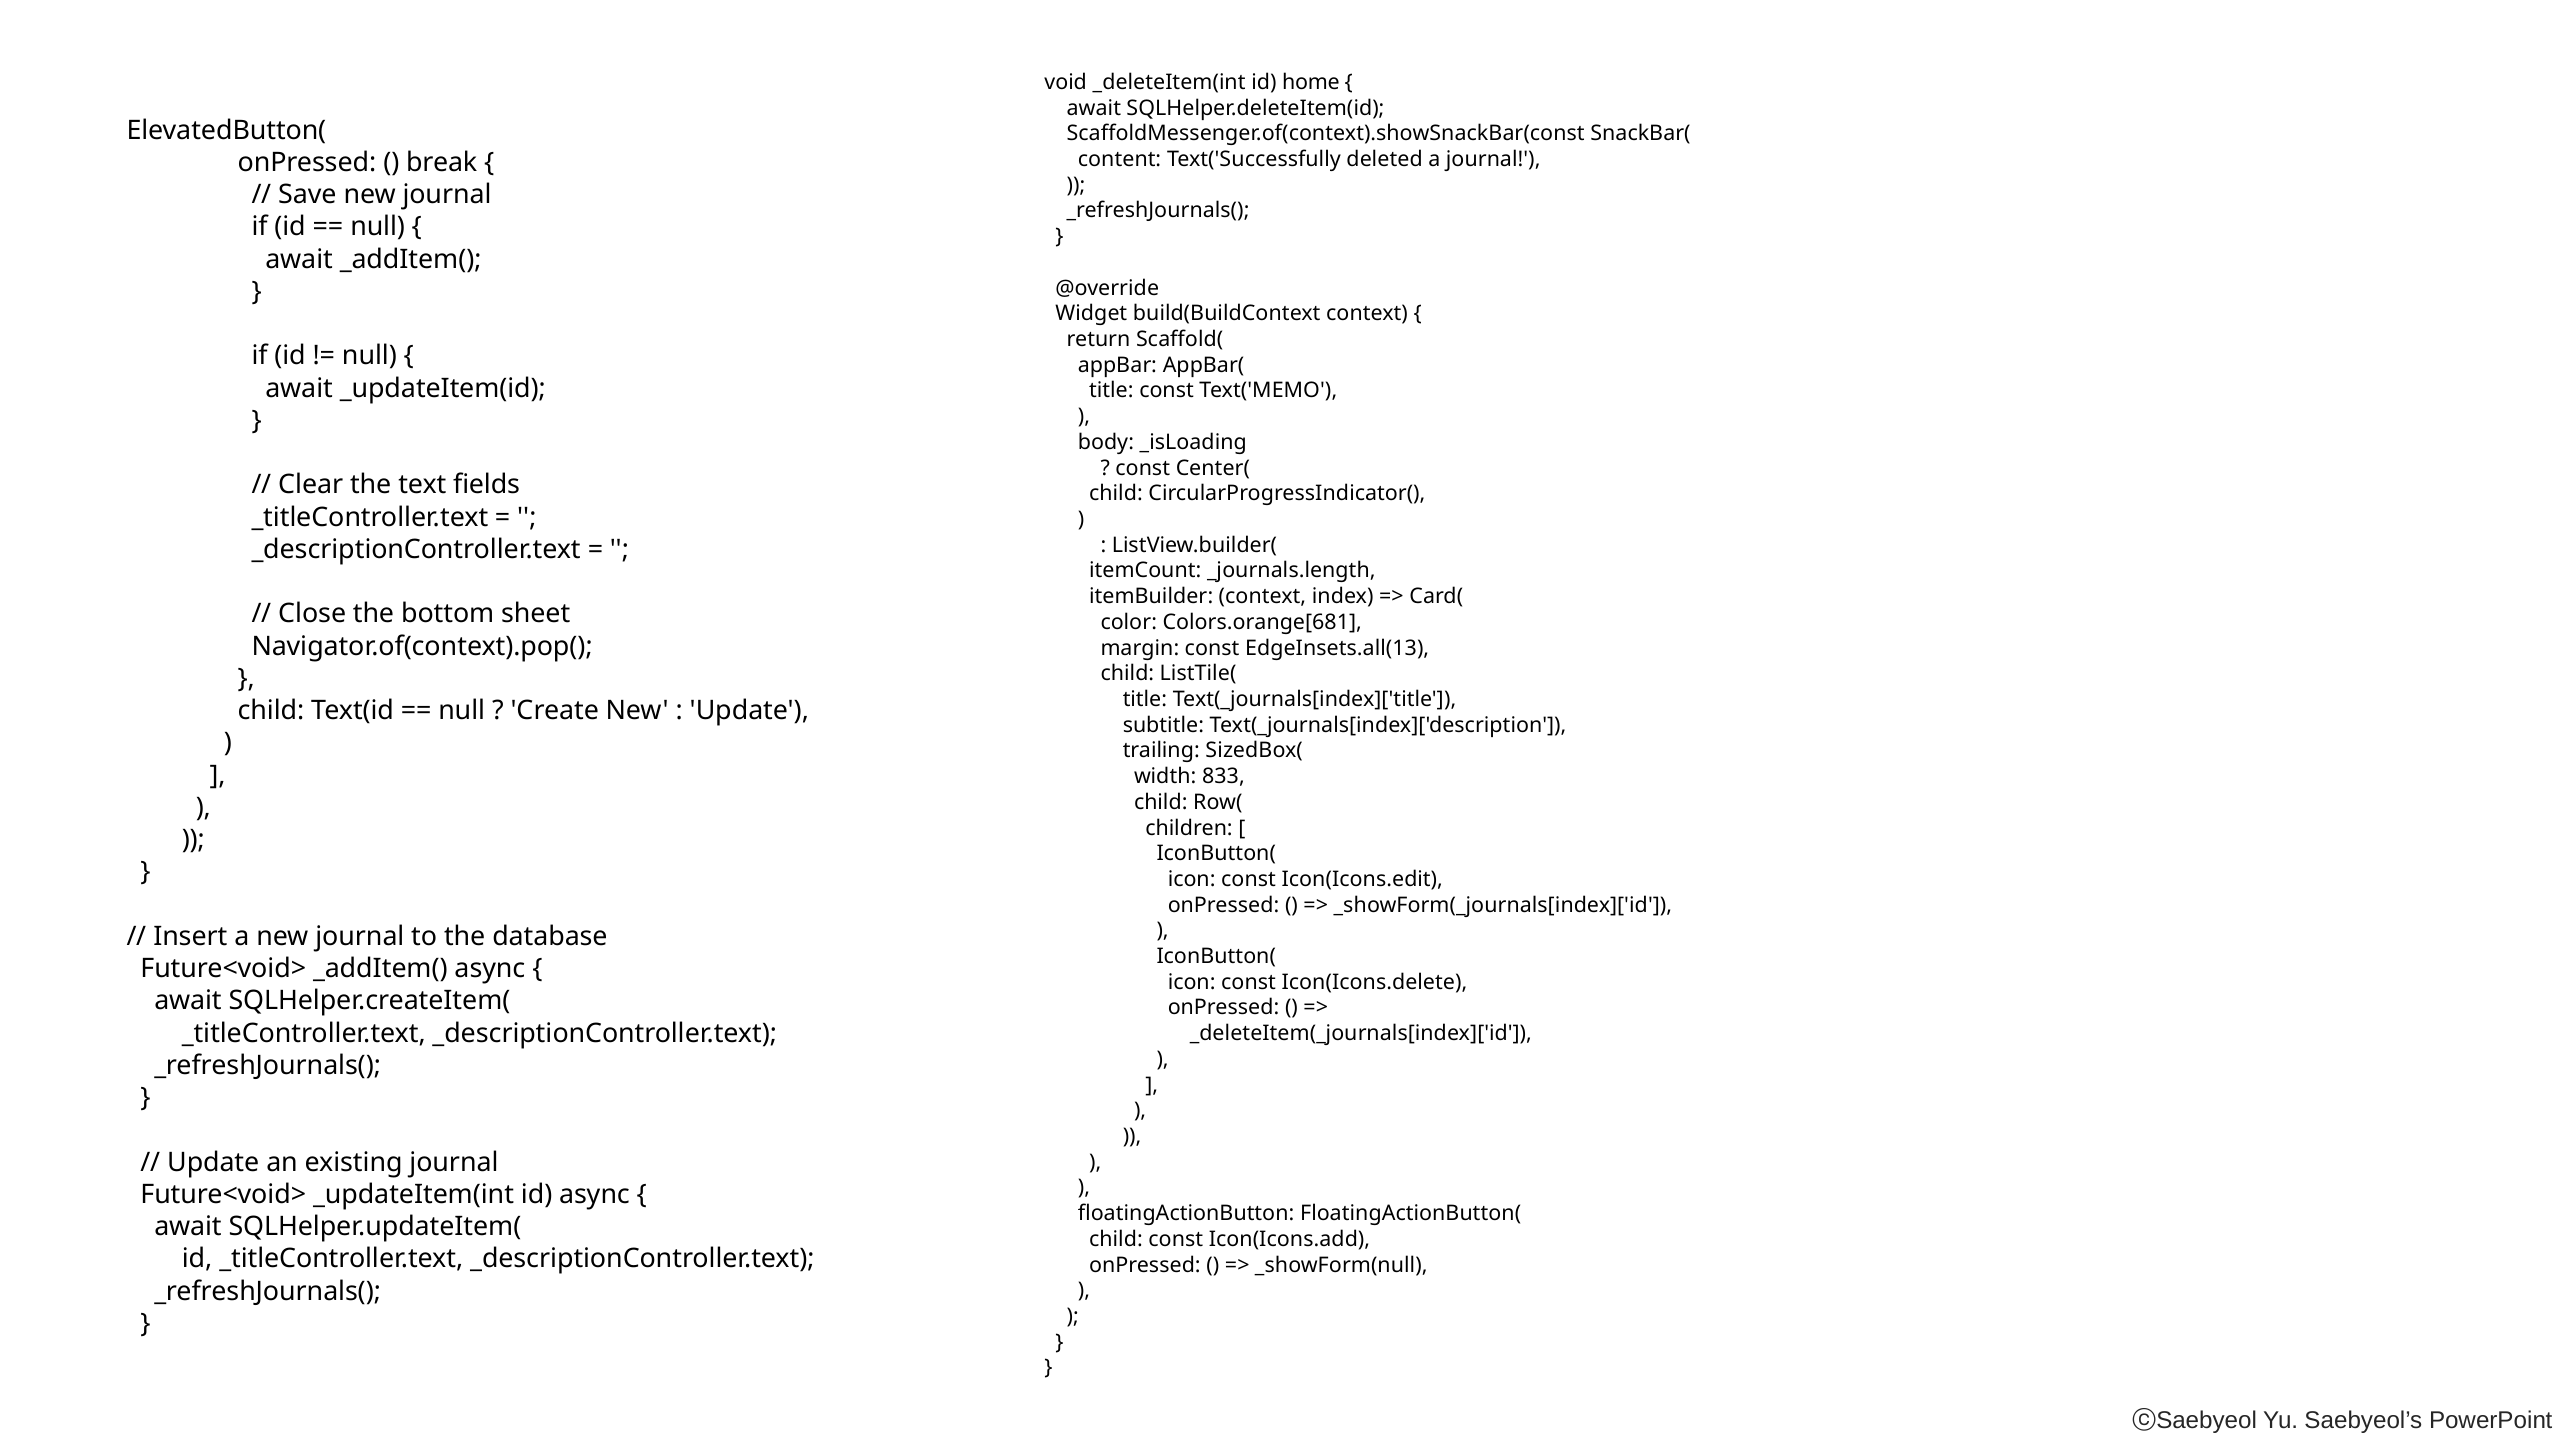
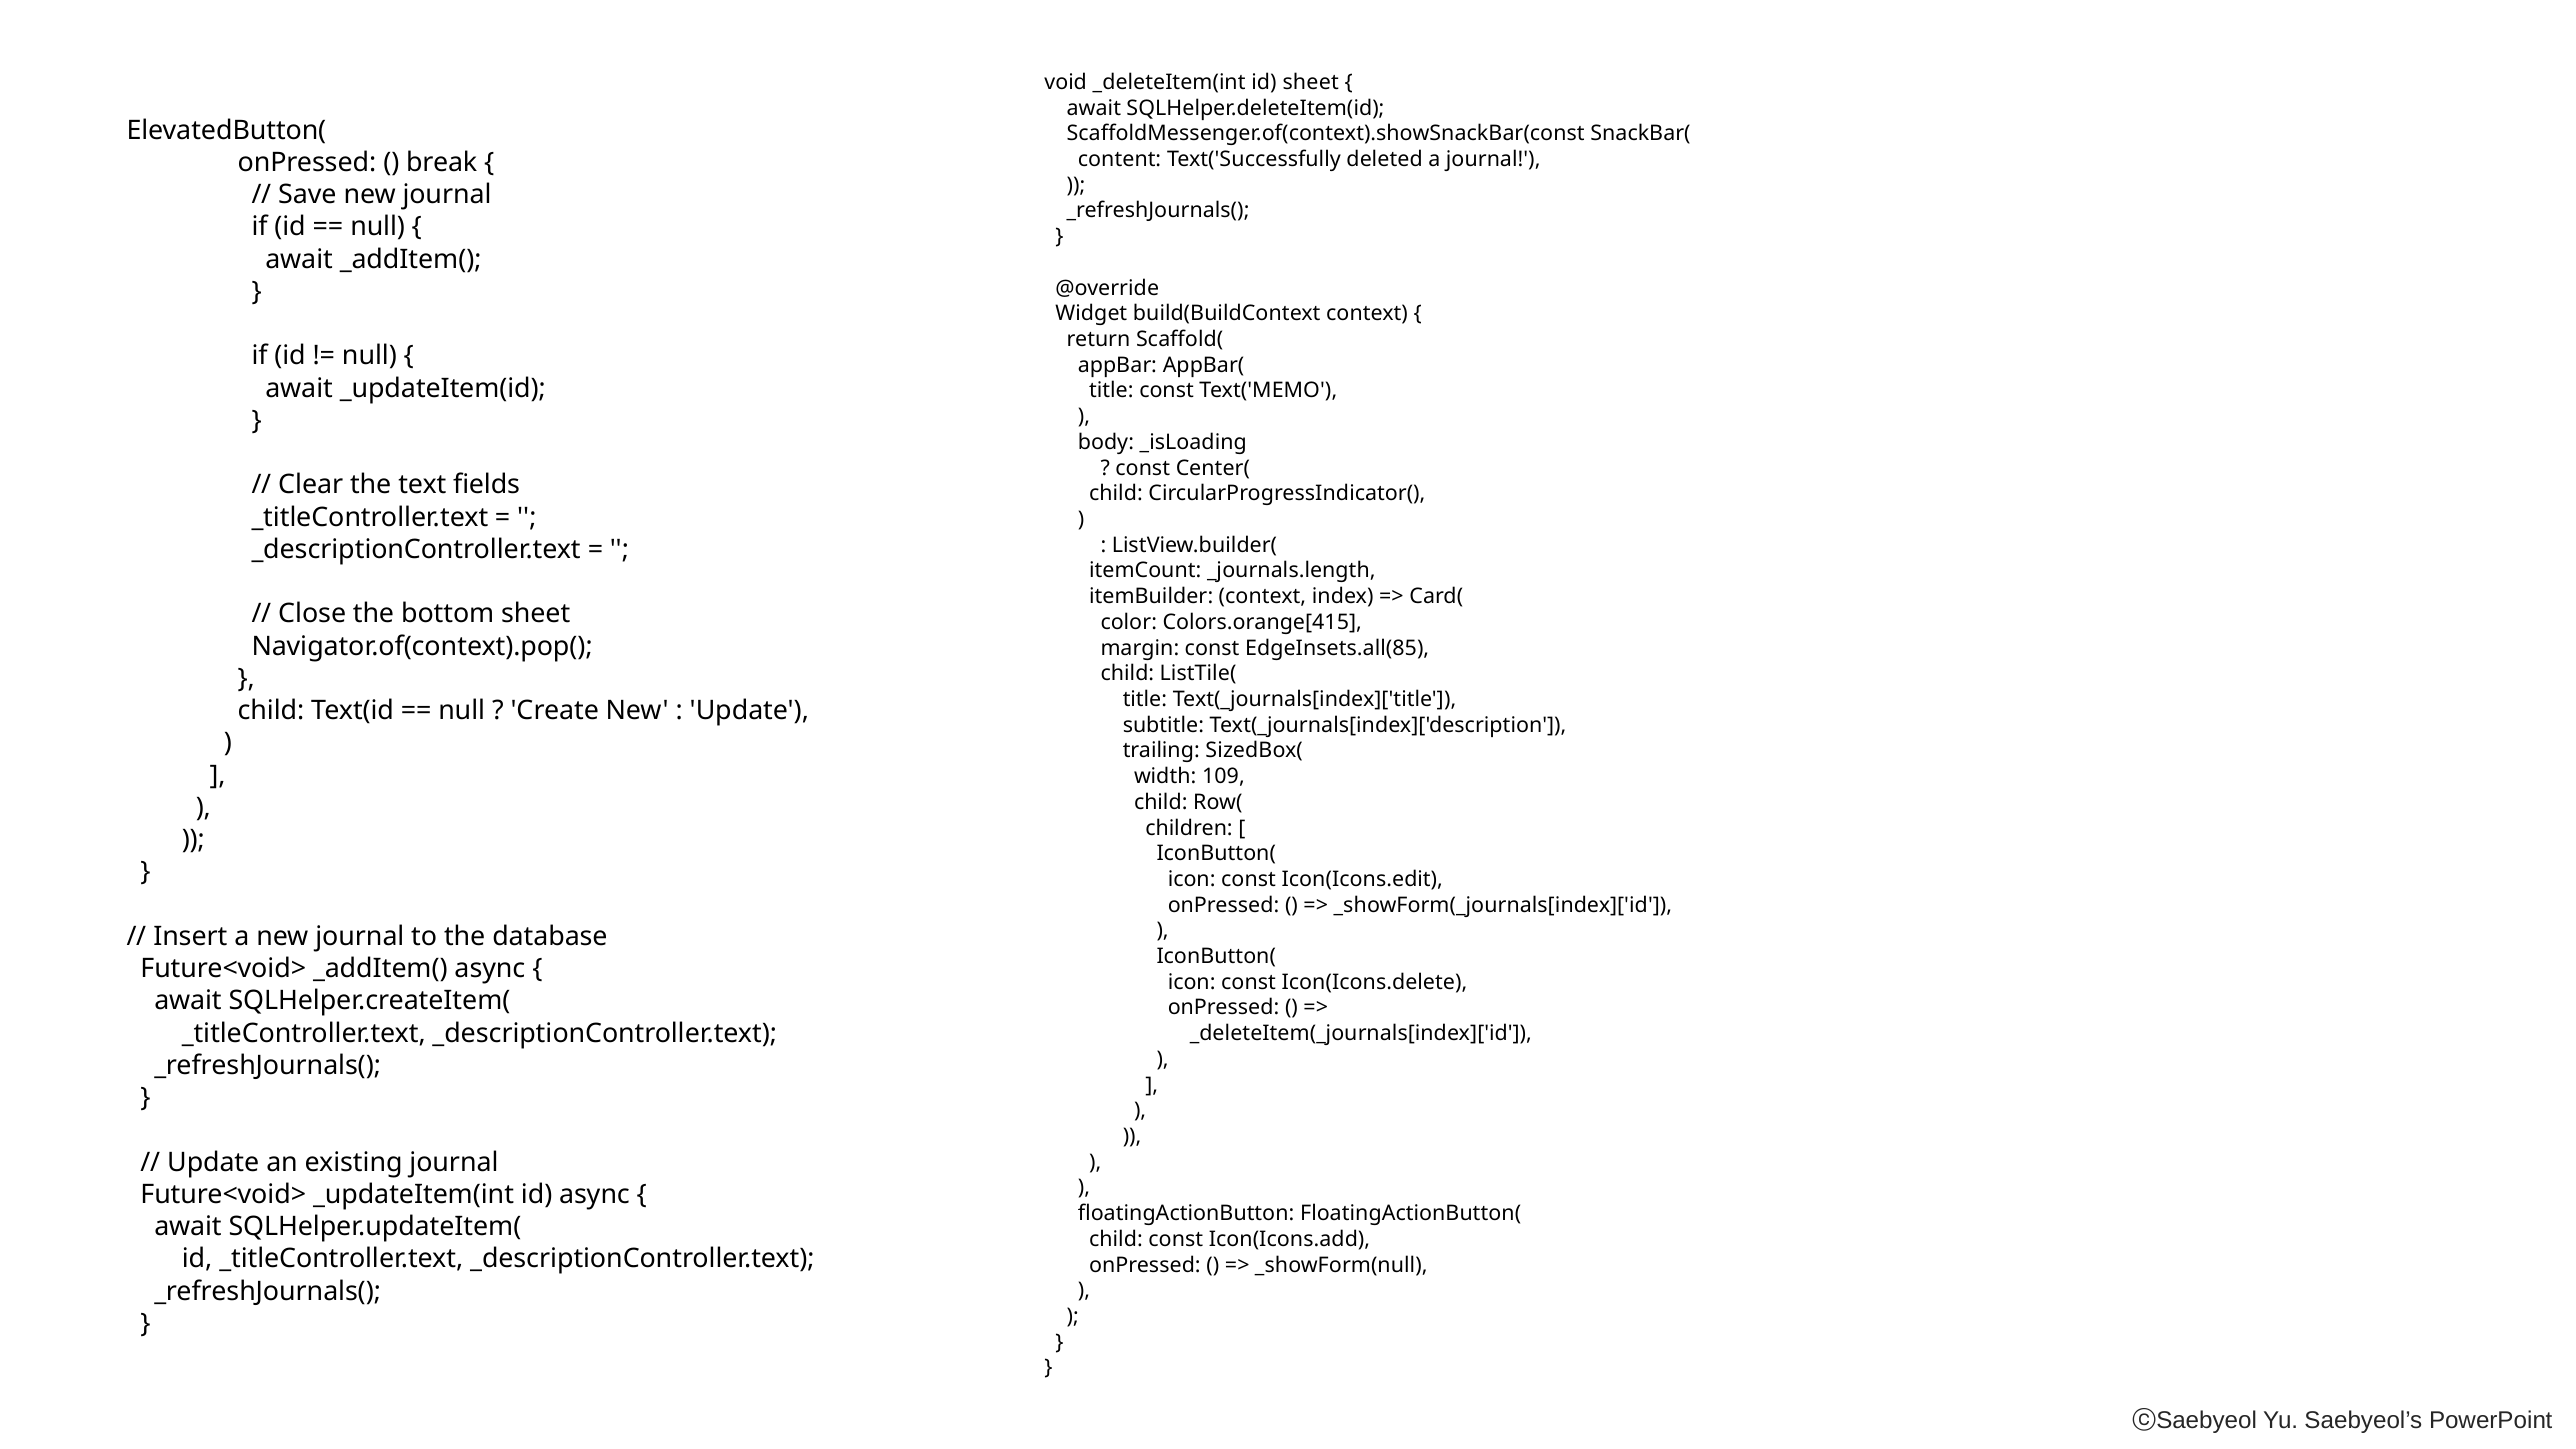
id home: home -> sheet (1311, 82)
Colors.orange[681: Colors.orange[681 -> Colors.orange[415 (1262, 622)
EdgeInsets.all(13: EdgeInsets.all(13 -> EdgeInsets.all(85 (1337, 648)
833: 833 -> 109 (1223, 777)
